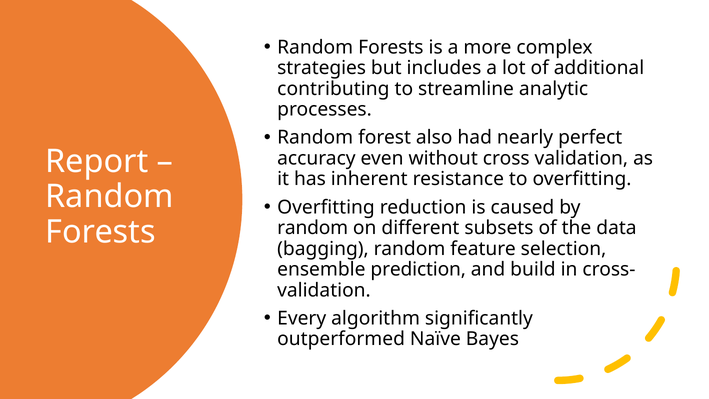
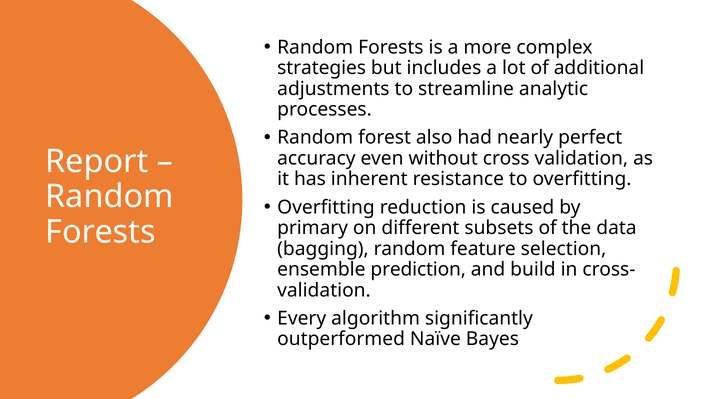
contributing: contributing -> adjustments (333, 89)
random: random -> primary (313, 228)
